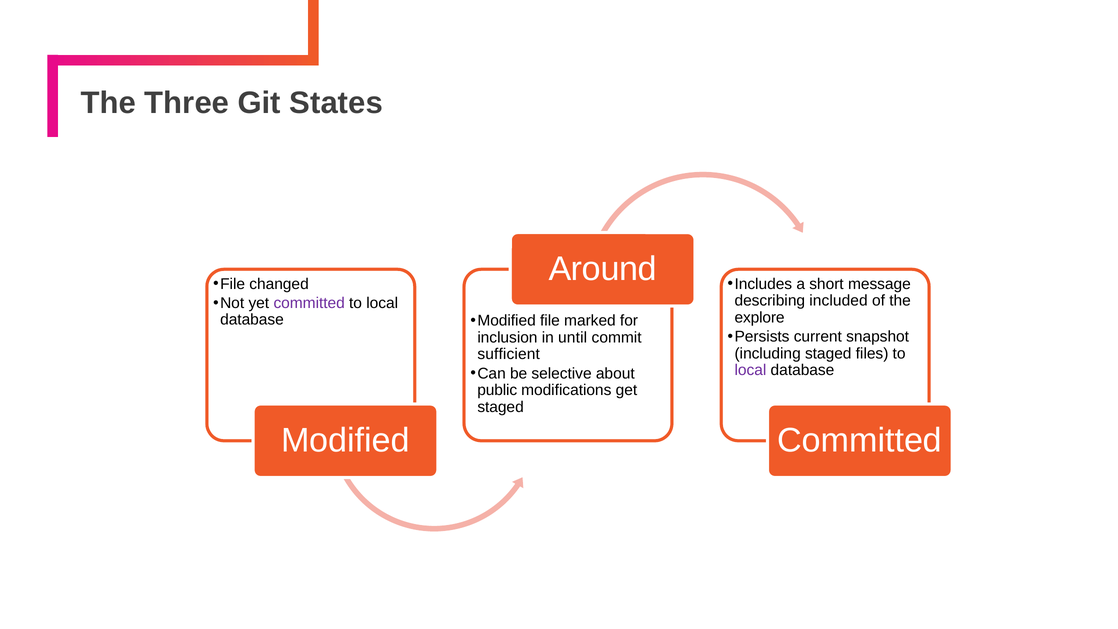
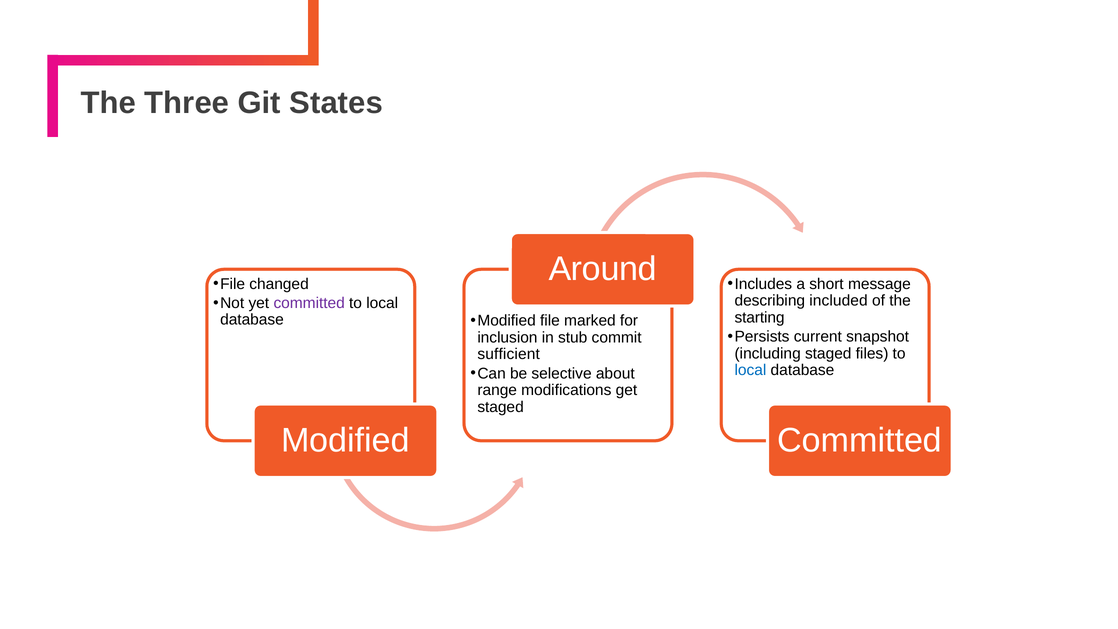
explore: explore -> starting (760, 317)
until: until -> stub (573, 337)
local colour: purple -> blue (750, 370)
public: public -> range (497, 390)
